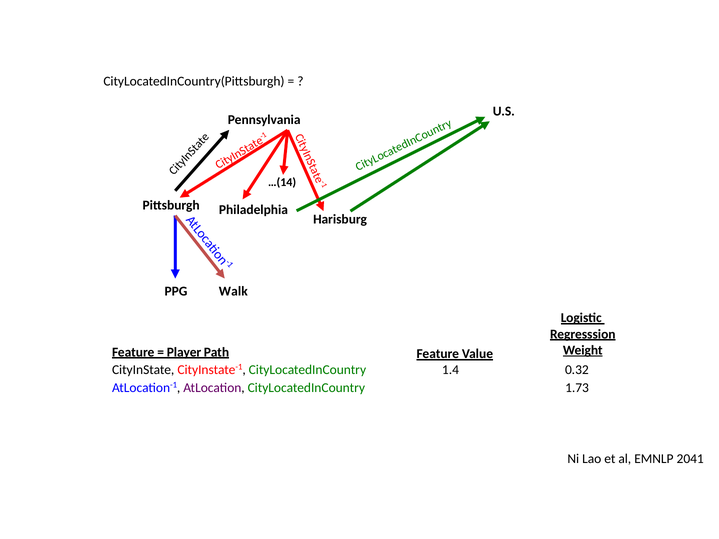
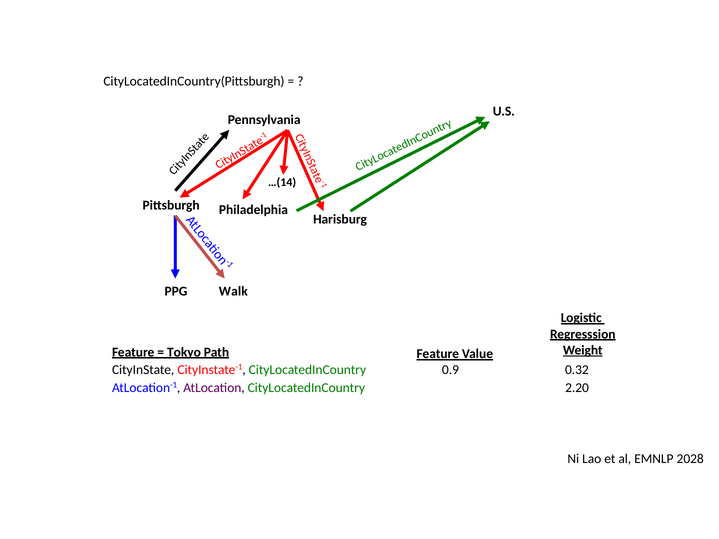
Player: Player -> Tokyo (184, 352)
1.4: 1.4 -> 0.9 (450, 370)
1.73: 1.73 -> 2.20 (577, 388)
2041: 2041 -> 2028 (690, 459)
